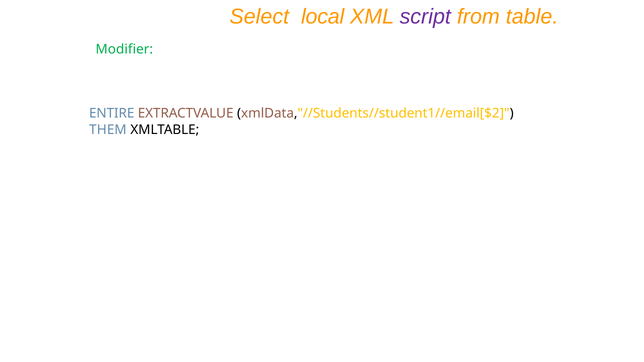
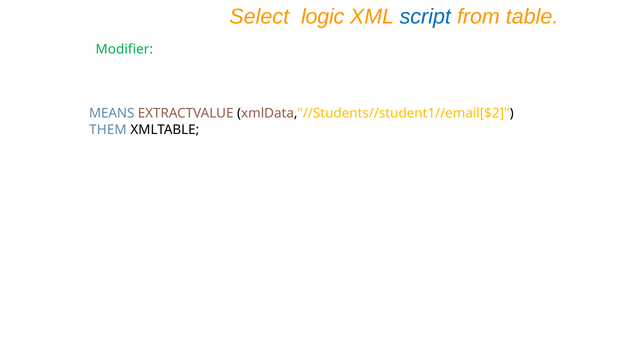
local: local -> logic (323, 17)
script colour: purple -> blue (425, 17)
ENTIRE: ENTIRE -> MEANS (112, 114)
